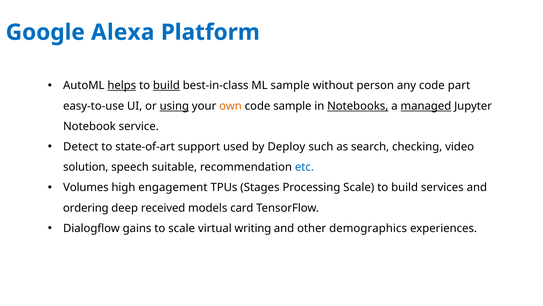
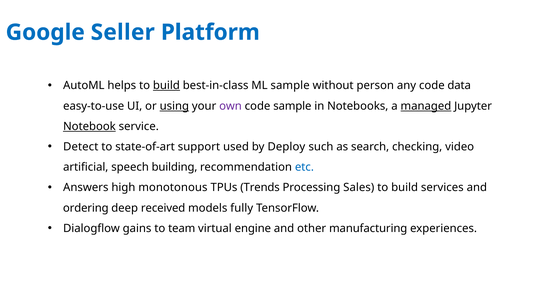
Alexa: Alexa -> Seller (123, 32)
helps underline: present -> none (122, 85)
part: part -> data (459, 85)
own colour: orange -> purple (230, 106)
Notebooks underline: present -> none (358, 106)
Notebook underline: none -> present (89, 126)
solution: solution -> artificial (86, 167)
suitable: suitable -> building (175, 167)
Volumes: Volumes -> Answers (86, 187)
engagement: engagement -> monotonous (173, 187)
Stages: Stages -> Trends (260, 187)
Processing Scale: Scale -> Sales (359, 187)
card: card -> fully (242, 208)
to scale: scale -> team (182, 228)
writing: writing -> engine (253, 228)
demographics: demographics -> manufacturing (368, 228)
